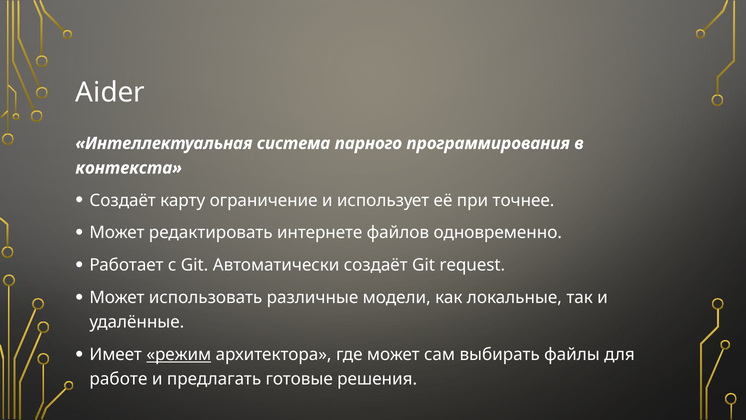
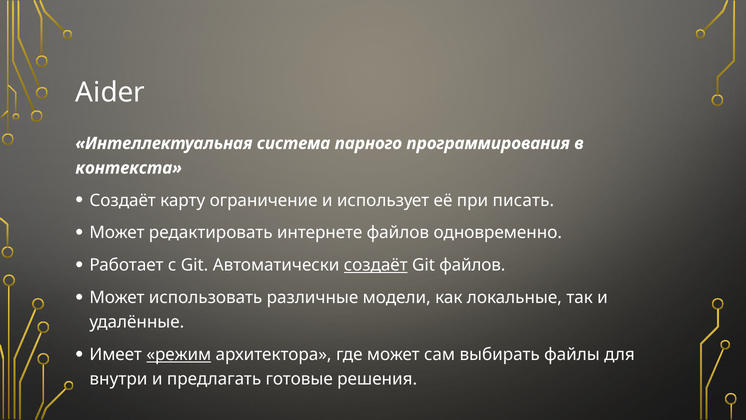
точнее: точнее -> писать (523, 200)
создаёт underline: none -> present (376, 265)
Git request: request -> файлов (472, 265)
работе: работе -> внутри (118, 379)
